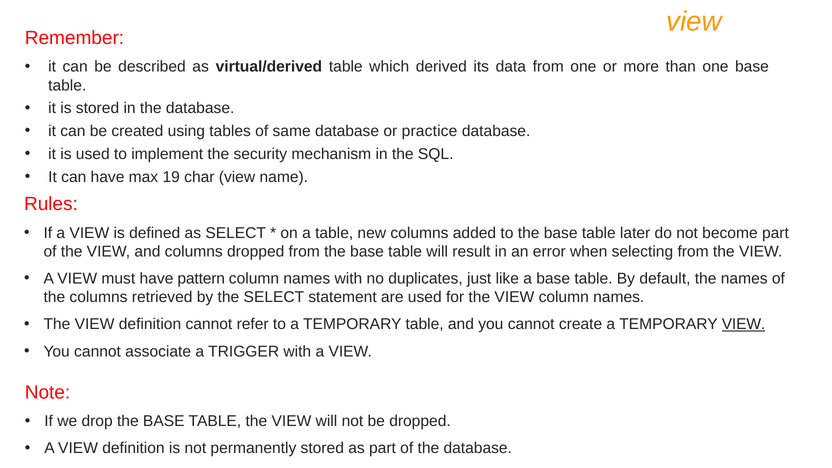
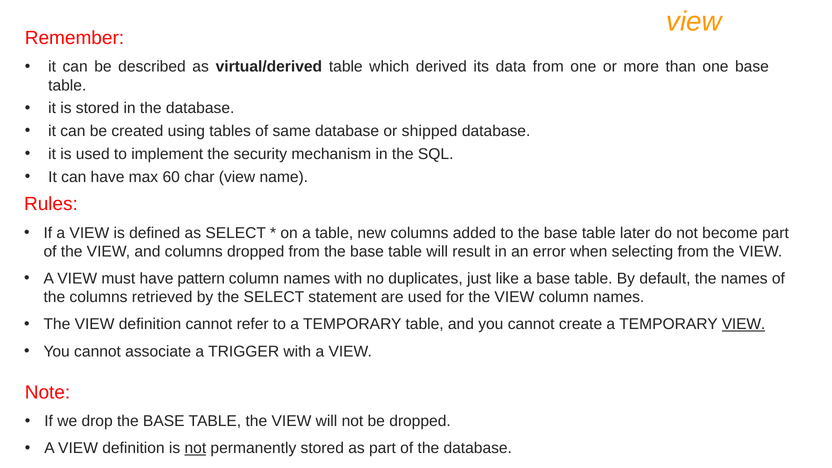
practice: practice -> shipped (430, 131)
19: 19 -> 60 (171, 177)
not underline: none -> present (195, 448)
